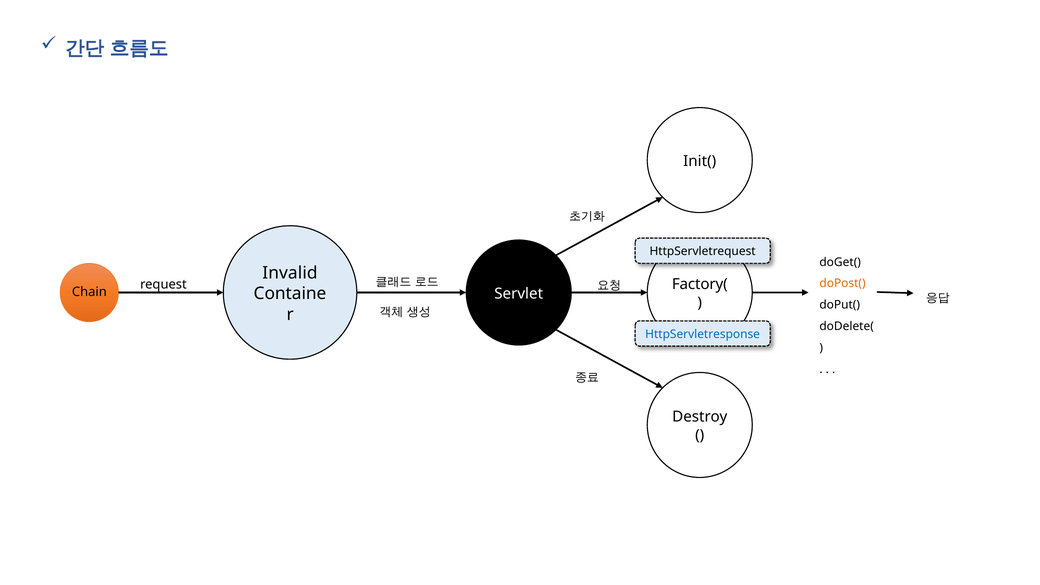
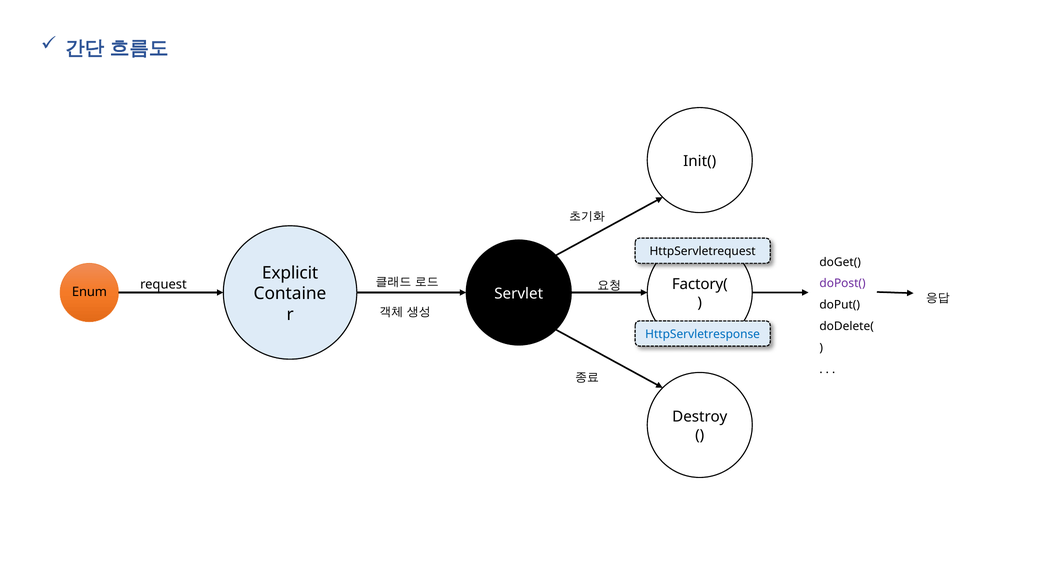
Invalid: Invalid -> Explicit (290, 273)
doPost( colour: orange -> purple (843, 284)
Chain: Chain -> Enum (89, 292)
